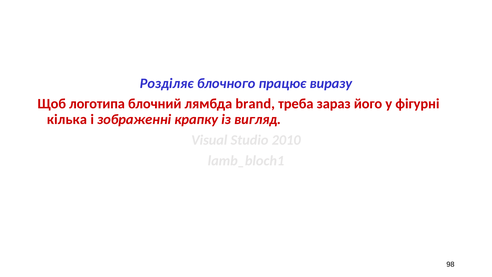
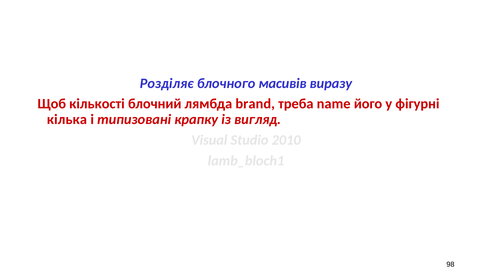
працює: працює -> масивів (283, 83)
логотипа: логотипа -> кількості (97, 104)
зараз: зараз -> name (334, 104)
зображенні: зображенні -> типизовані (134, 119)
